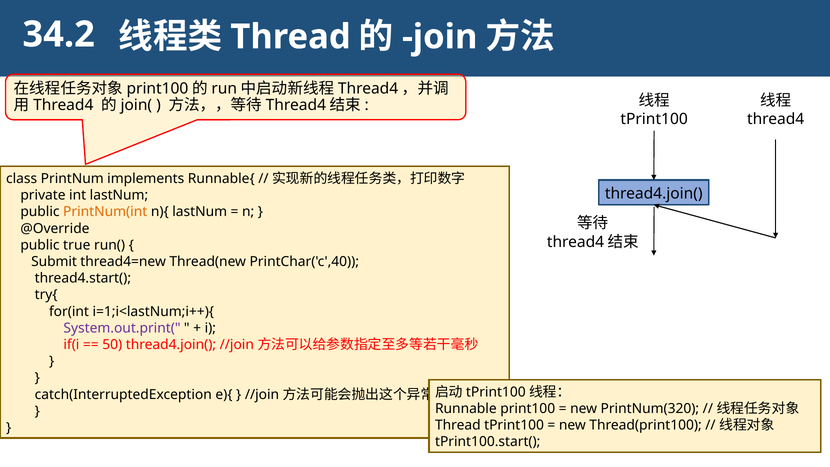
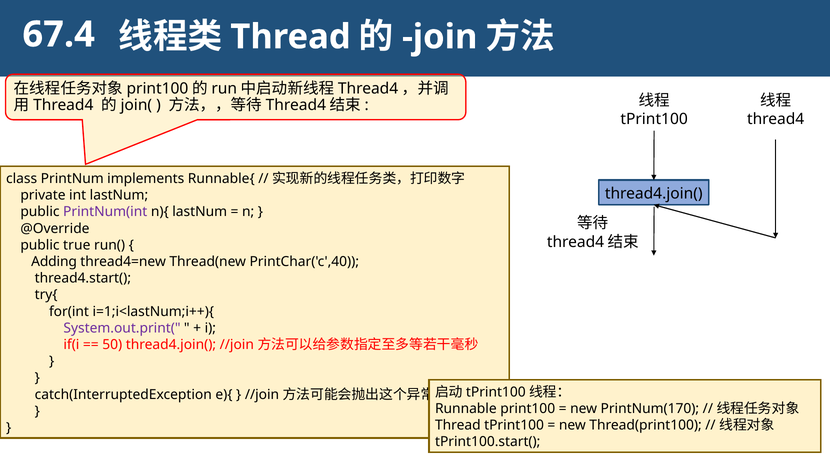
34.2: 34.2 -> 67.4 (59, 34)
PrintNum(int colour: orange -> purple (105, 212)
Submit: Submit -> Adding (54, 262)
PrintNum(320: PrintNum(320 -> PrintNum(170 (650, 409)
